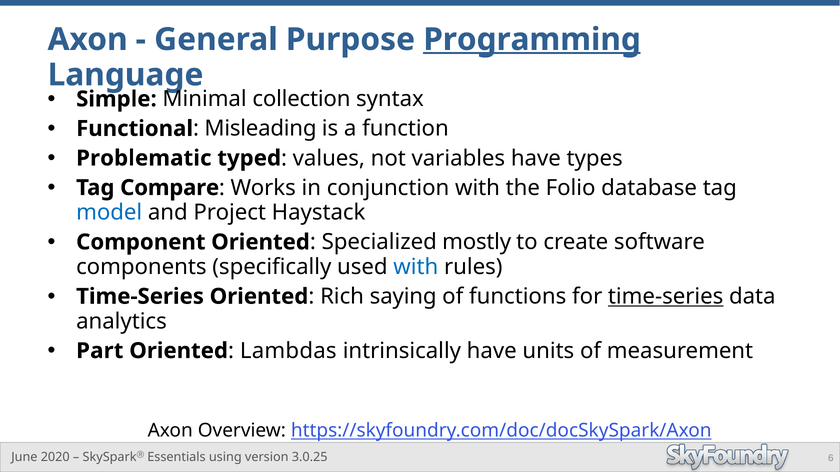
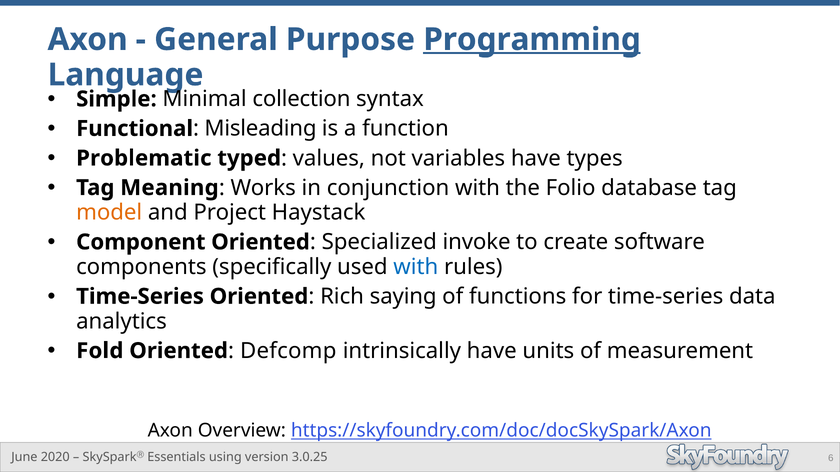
Compare: Compare -> Meaning (169, 188)
model colour: blue -> orange (109, 213)
mostly: mostly -> invoke (477, 242)
time-series underline: present -> none (666, 297)
Part: Part -> Fold (100, 351)
Lambdas: Lambdas -> Defcomp (288, 351)
